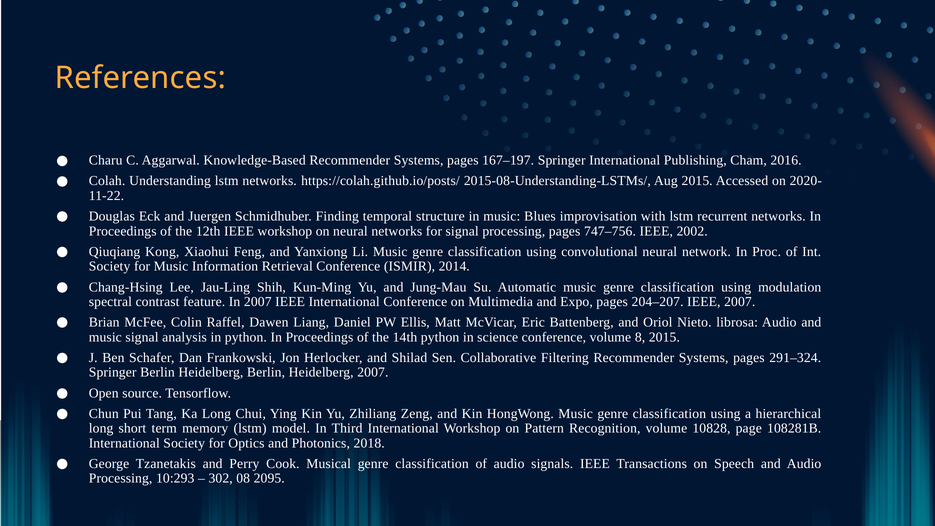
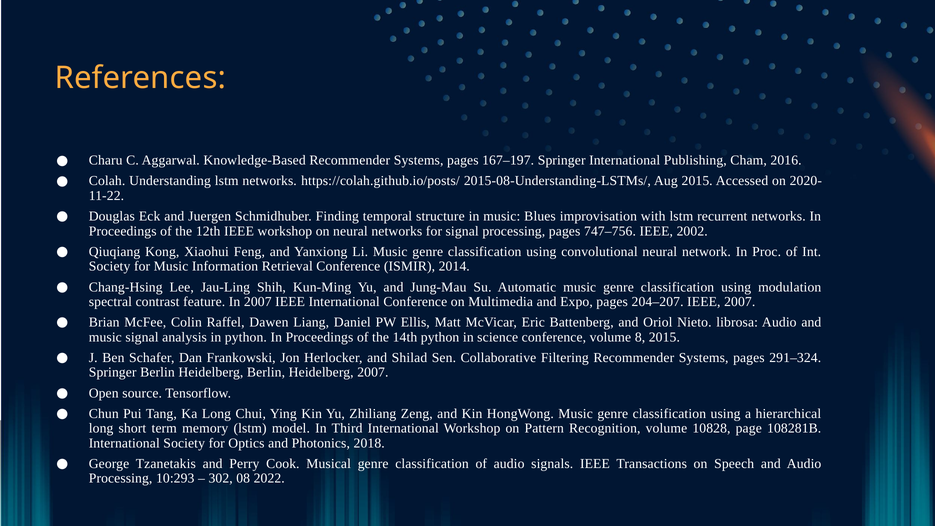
2095: 2095 -> 2022 (269, 478)
